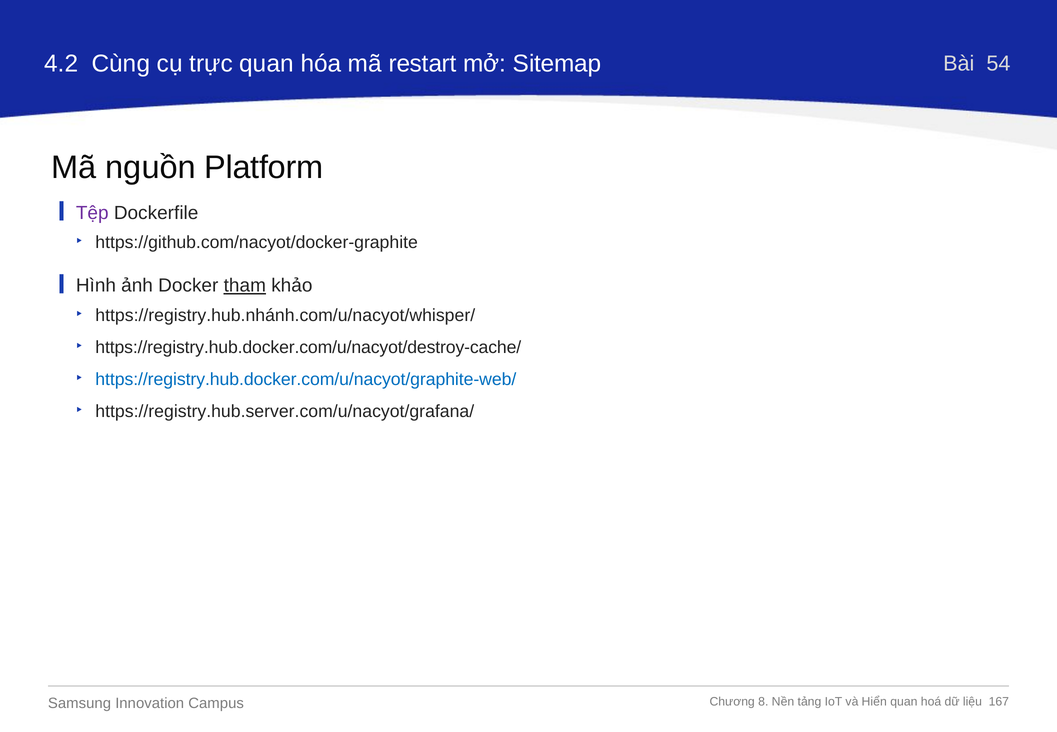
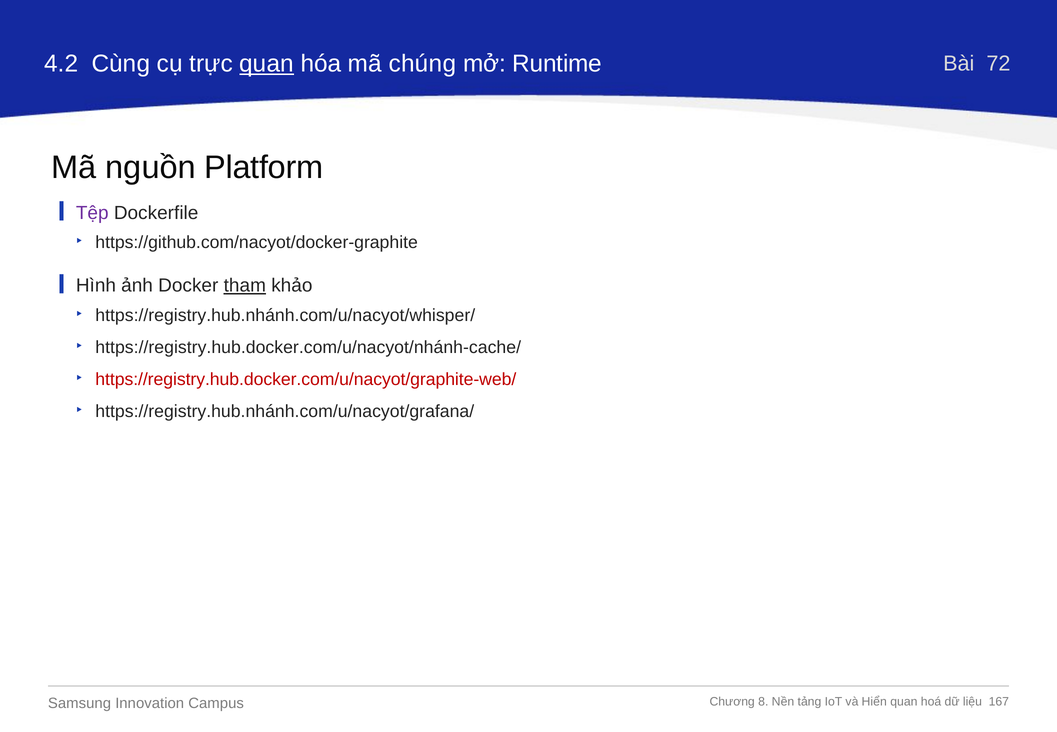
quan underline: none -> present (267, 64)
restart: restart -> chúng (422, 64)
Sitemap: Sitemap -> Runtime (557, 64)
54: 54 -> 72 (998, 64)
https://registry.hub.docker.com/u/nacyot/destroy-cache/: https://registry.hub.docker.com/u/nacyot/destroy-cache/ -> https://registry.hub.docker.com/u/nacyot/nhánh-cache/ (308, 347)
https://registry.hub.docker.com/u/nacyot/graphite-web/ colour: blue -> red (306, 379)
https://registry.hub.server.com/u/nacyot/grafana/: https://registry.hub.server.com/u/nacyot/grafana/ -> https://registry.hub.nhánh.com/u/nacyot/grafana/ (285, 411)
